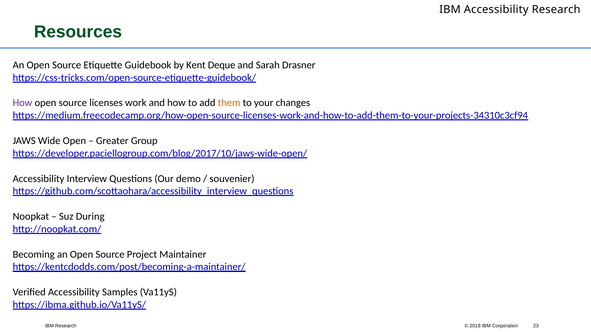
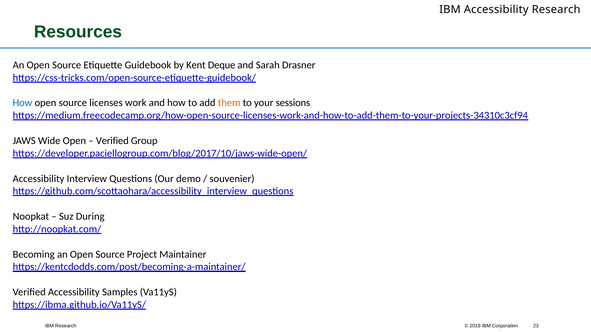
How colour: purple -> blue (22, 103)
changes: changes -> sessions (293, 103)
Greater: Greater -> Verified (112, 141)
